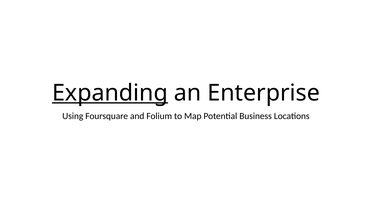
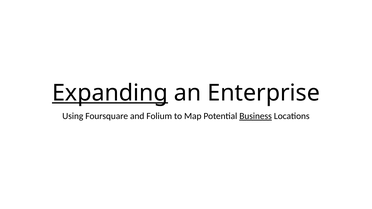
Business underline: none -> present (256, 116)
